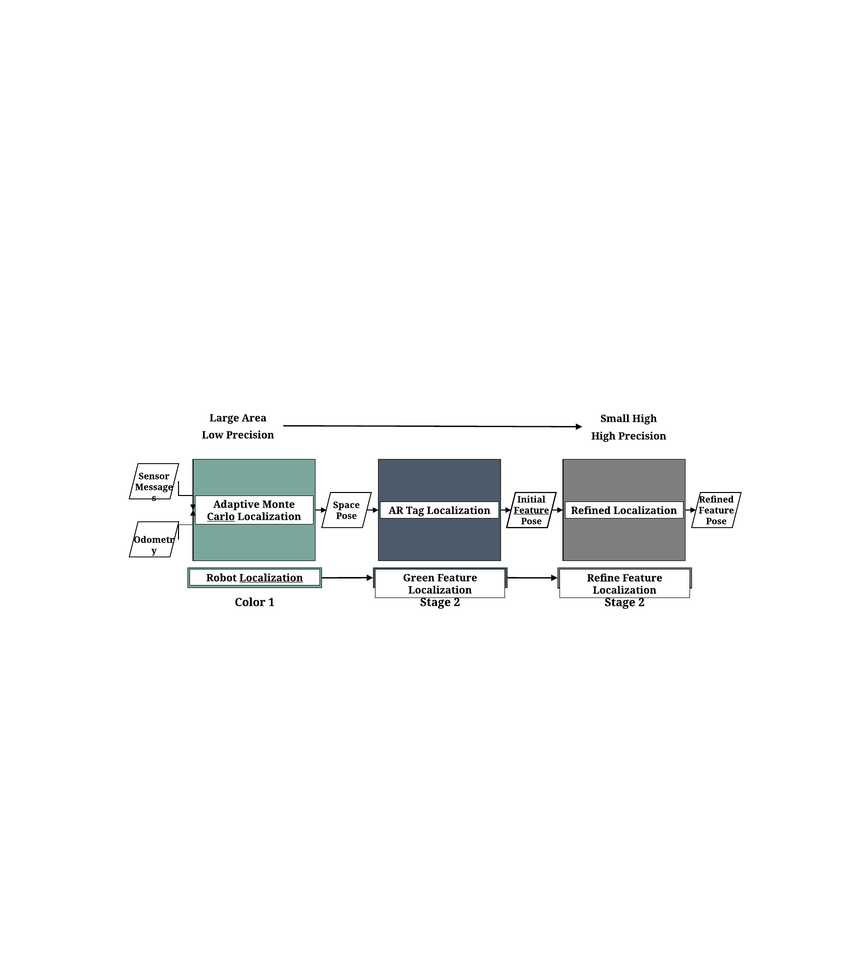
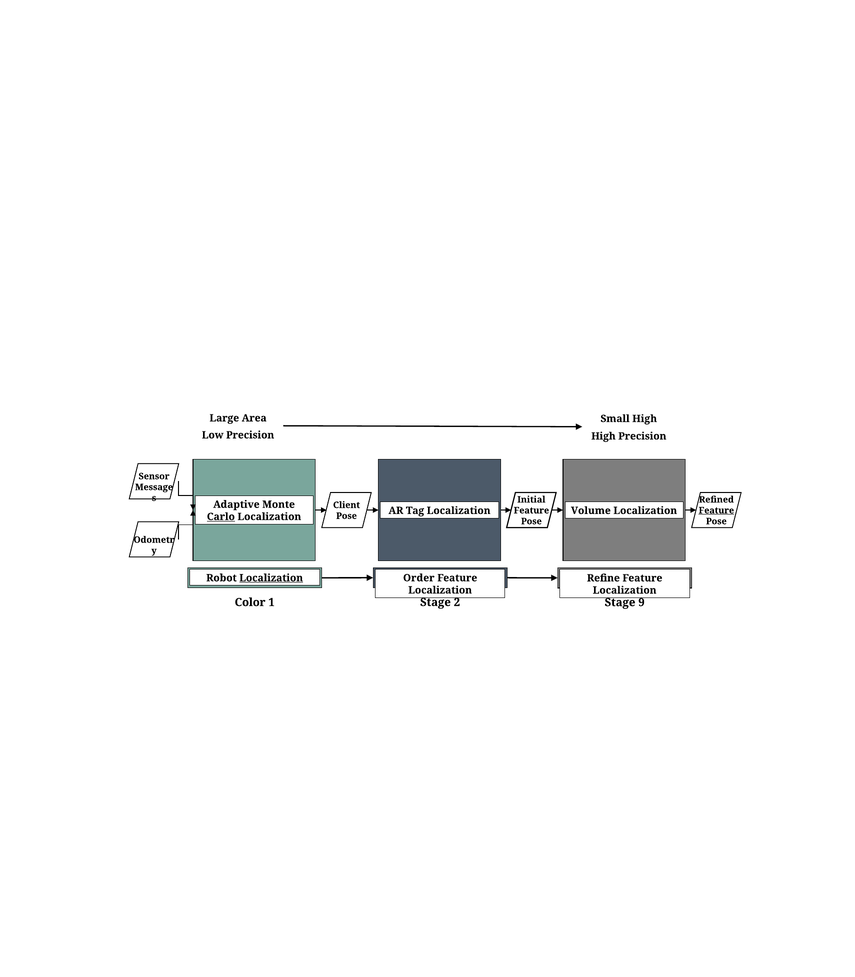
Space: Space -> Client (347, 505)
Refined: Refined -> Volume (591, 511)
Feature underline: present -> none (531, 511)
Feature underline: none -> present (716, 511)
Green: Green -> Order (419, 578)
2: 2 -> 9 (641, 603)
